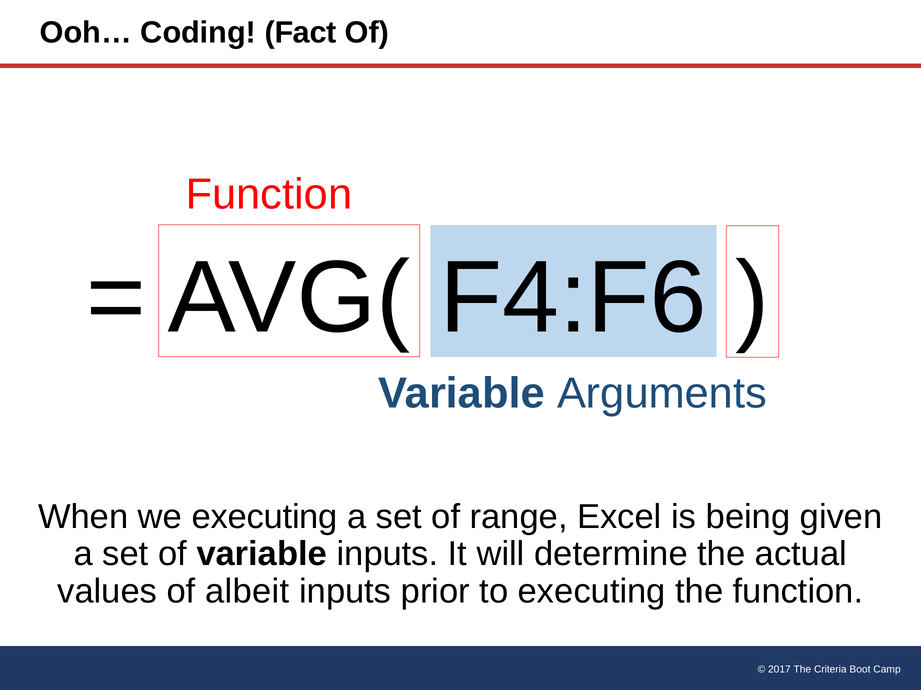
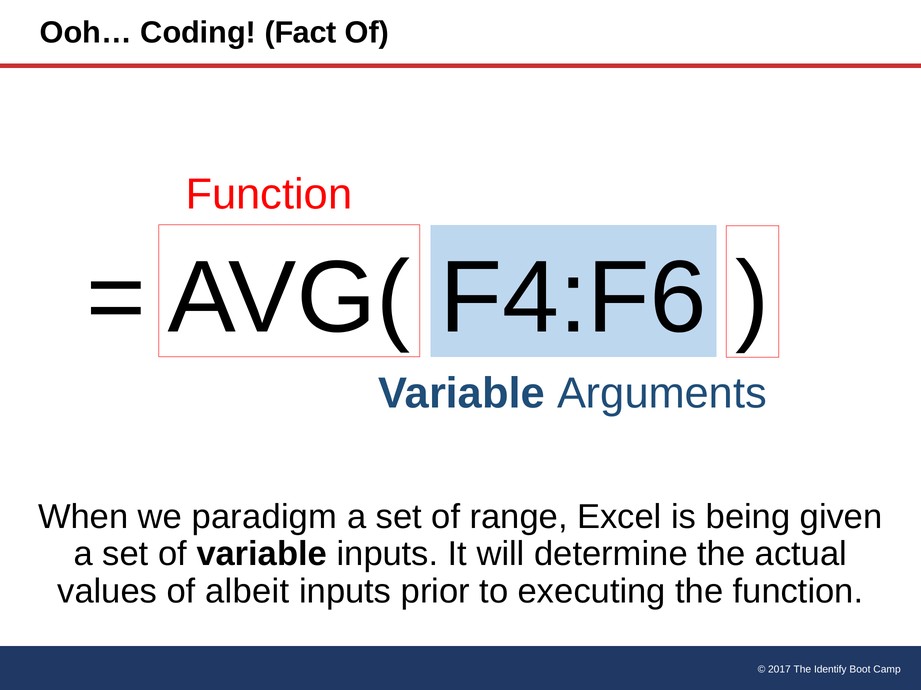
we executing: executing -> paradigm (264, 517)
Criteria: Criteria -> Identify (830, 670)
